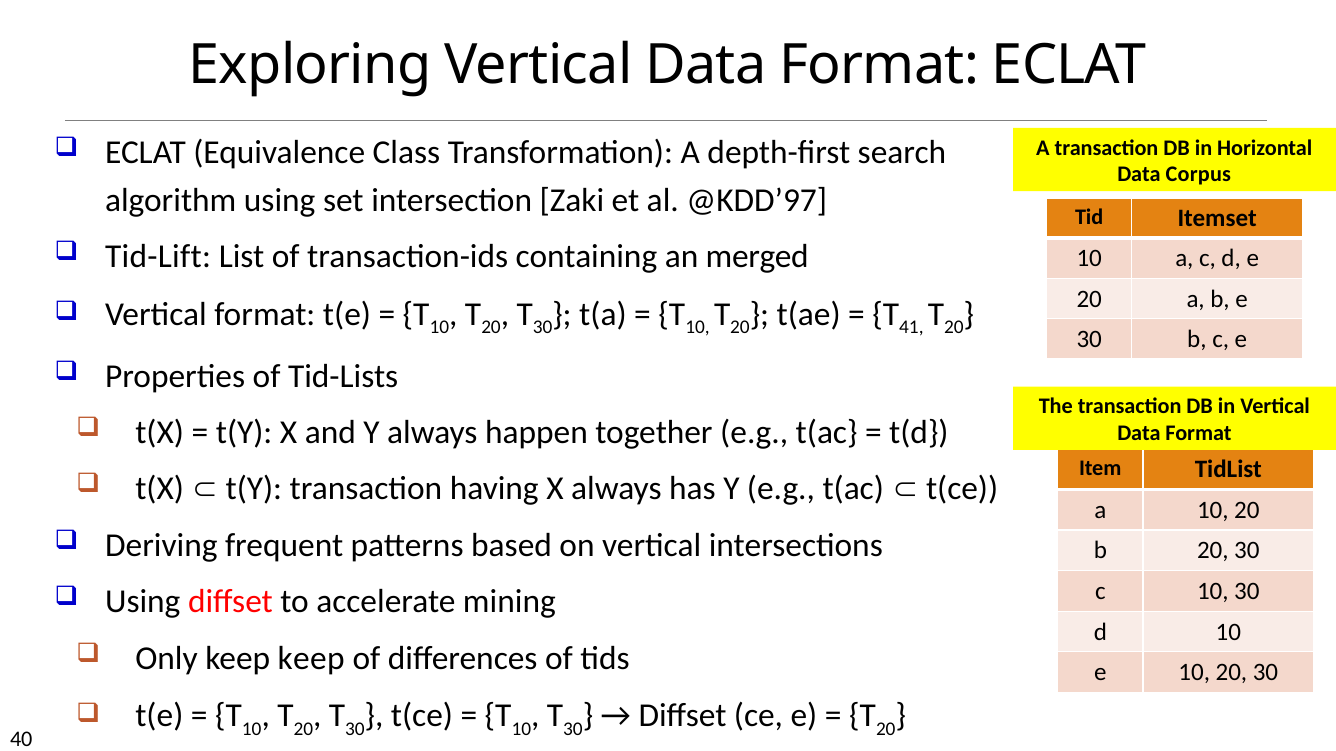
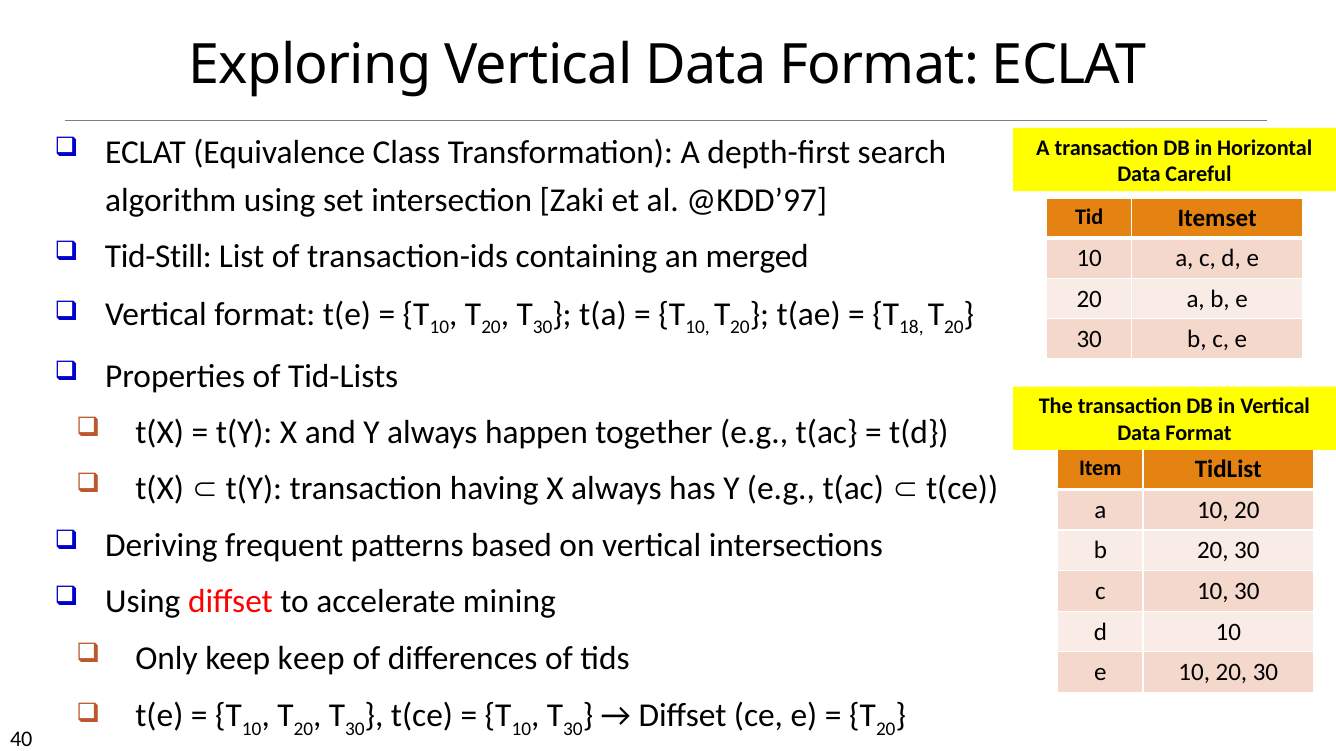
Corpus: Corpus -> Careful (1198, 175)
Tid-Lift: Tid-Lift -> Tid-Still (158, 257)
41: 41 -> 18 (911, 327)
